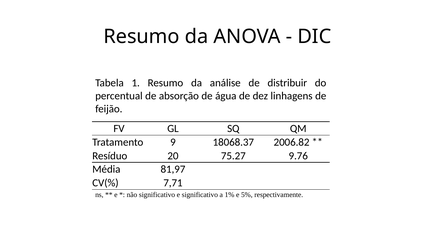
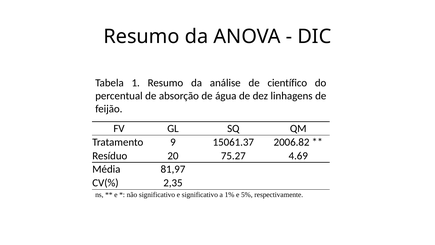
distribuir: distribuir -> científico (287, 83)
18068.37: 18068.37 -> 15061.37 (233, 142)
9.76: 9.76 -> 4.69 (298, 156)
7,71: 7,71 -> 2,35 (173, 183)
